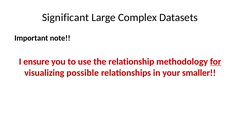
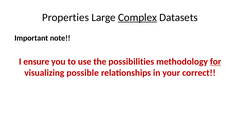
Significant: Significant -> Properties (66, 17)
Complex underline: none -> present (137, 17)
relationship: relationship -> possibilities (131, 62)
smaller: smaller -> correct (199, 73)
